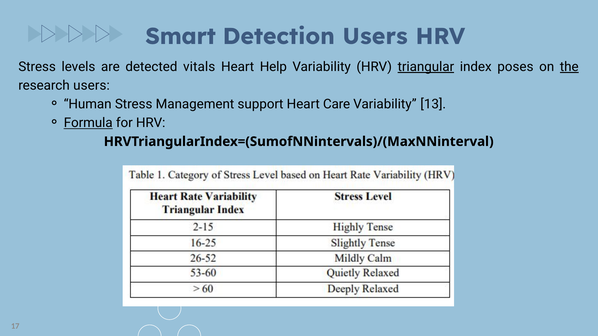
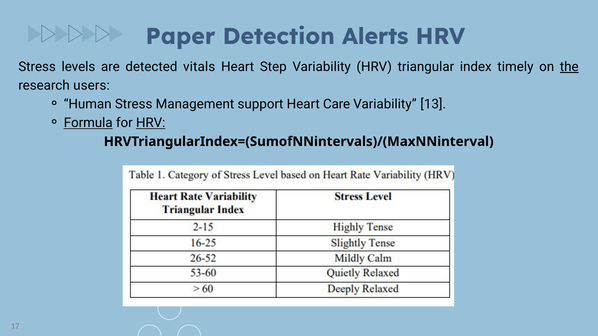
Smart: Smart -> Paper (180, 36)
Detection Users: Users -> Alerts (375, 36)
Help: Help -> Step (273, 67)
triangular underline: present -> none (426, 67)
poses: poses -> timely (515, 67)
HRV underline: none -> present (151, 123)
